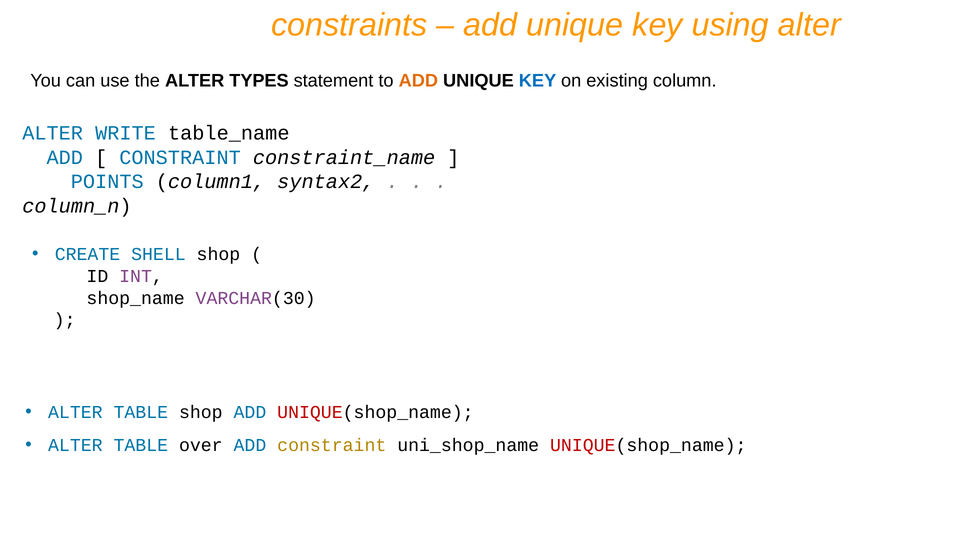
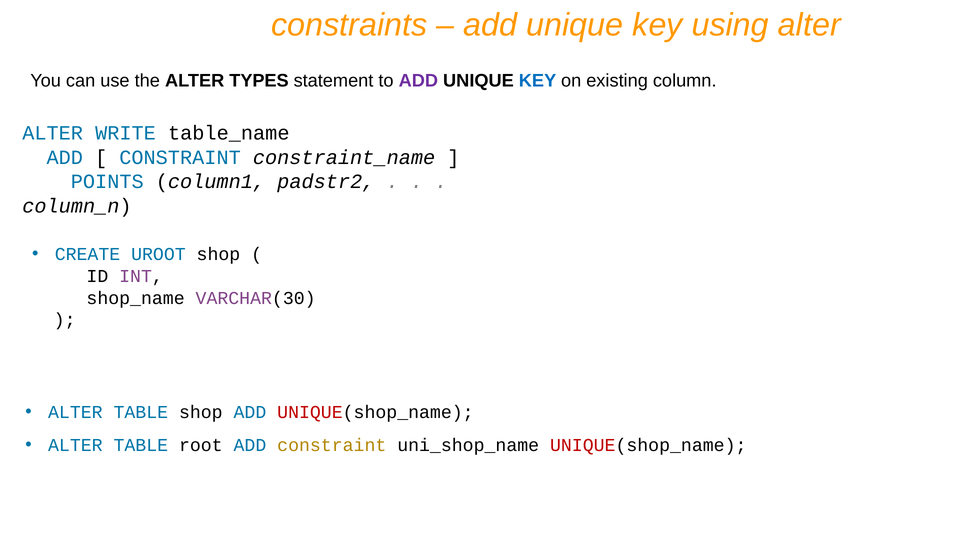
ADD colour: orange -> purple (418, 81)
syntax2: syntax2 -> padstr2 (326, 182)
SHELL: SHELL -> UROOT (158, 254)
over: over -> root (201, 445)
